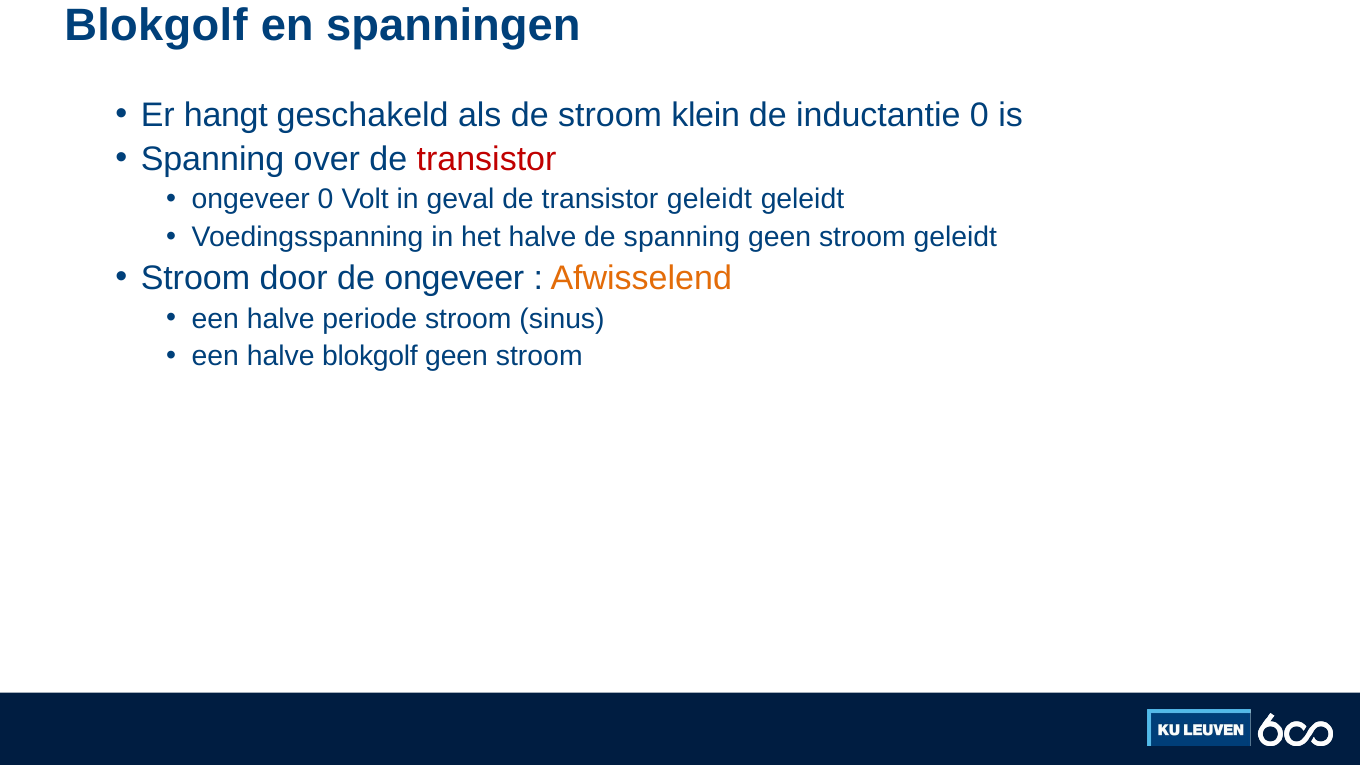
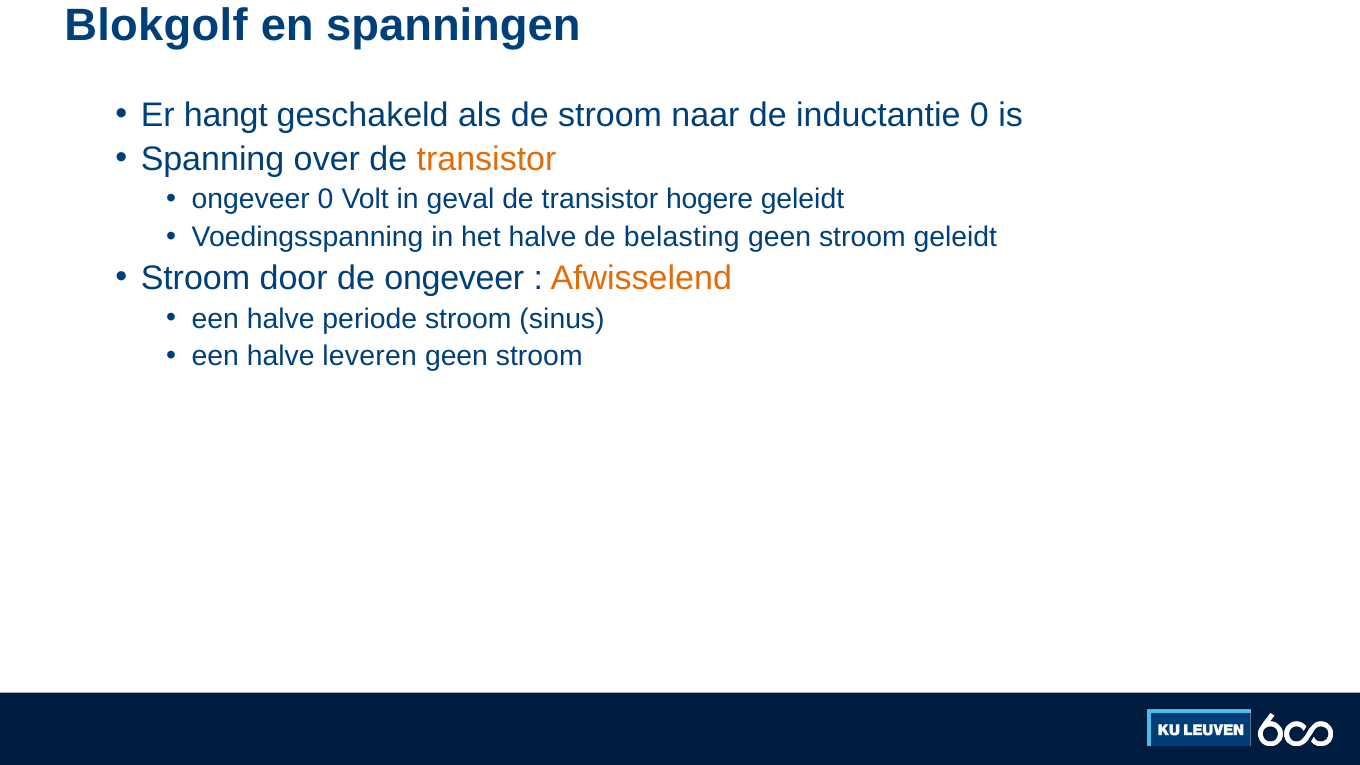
klein: klein -> naar (705, 115)
transistor colour: red -> orange (487, 159)
transistor geleidt: geleidt -> hogere (710, 200)
de spanning: spanning -> belasting (682, 237)
halve blokgolf: blokgolf -> leveren (370, 356)
